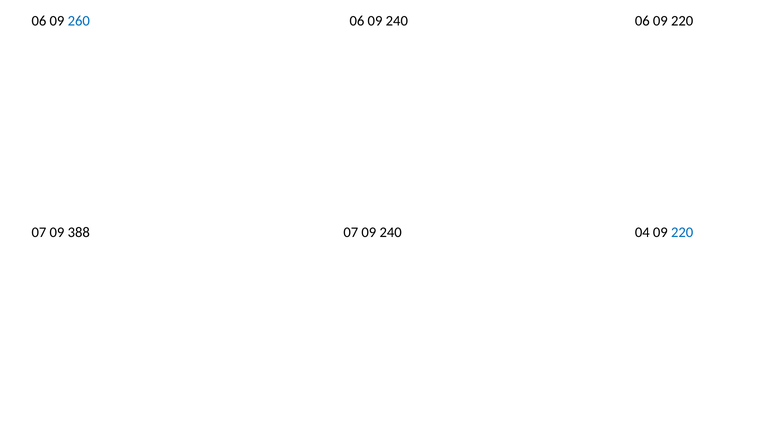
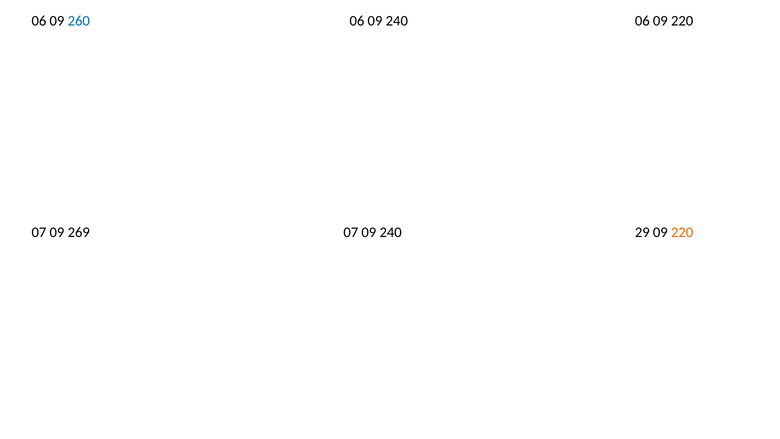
388: 388 -> 269 (79, 232)
04: 04 -> 29 (642, 232)
220 colour: blue -> orange (682, 232)
